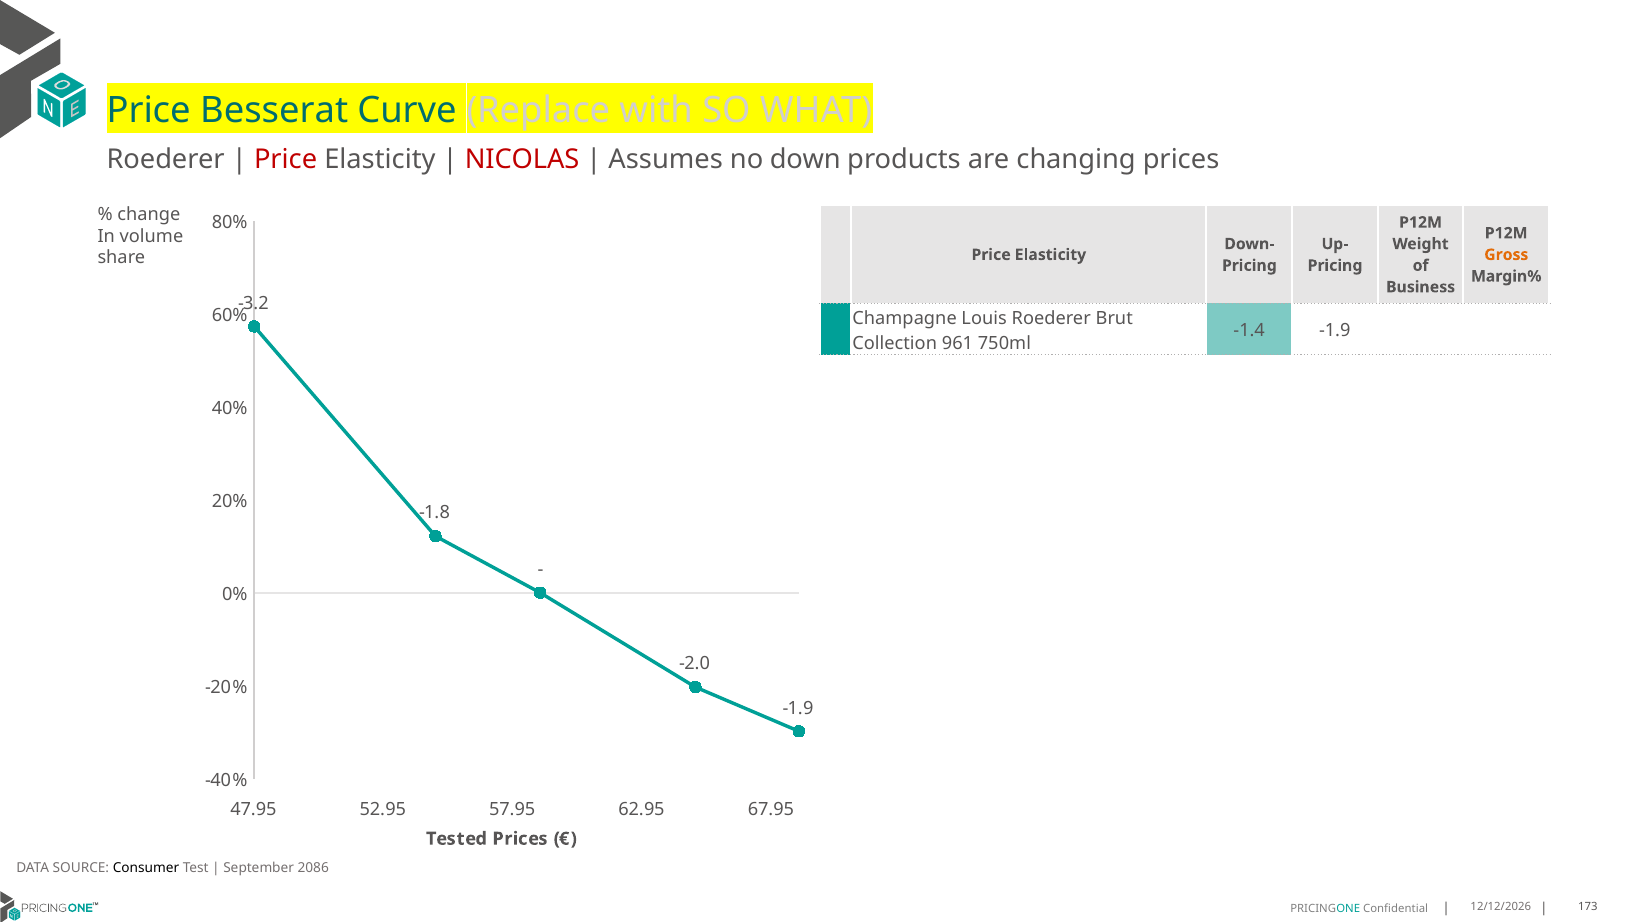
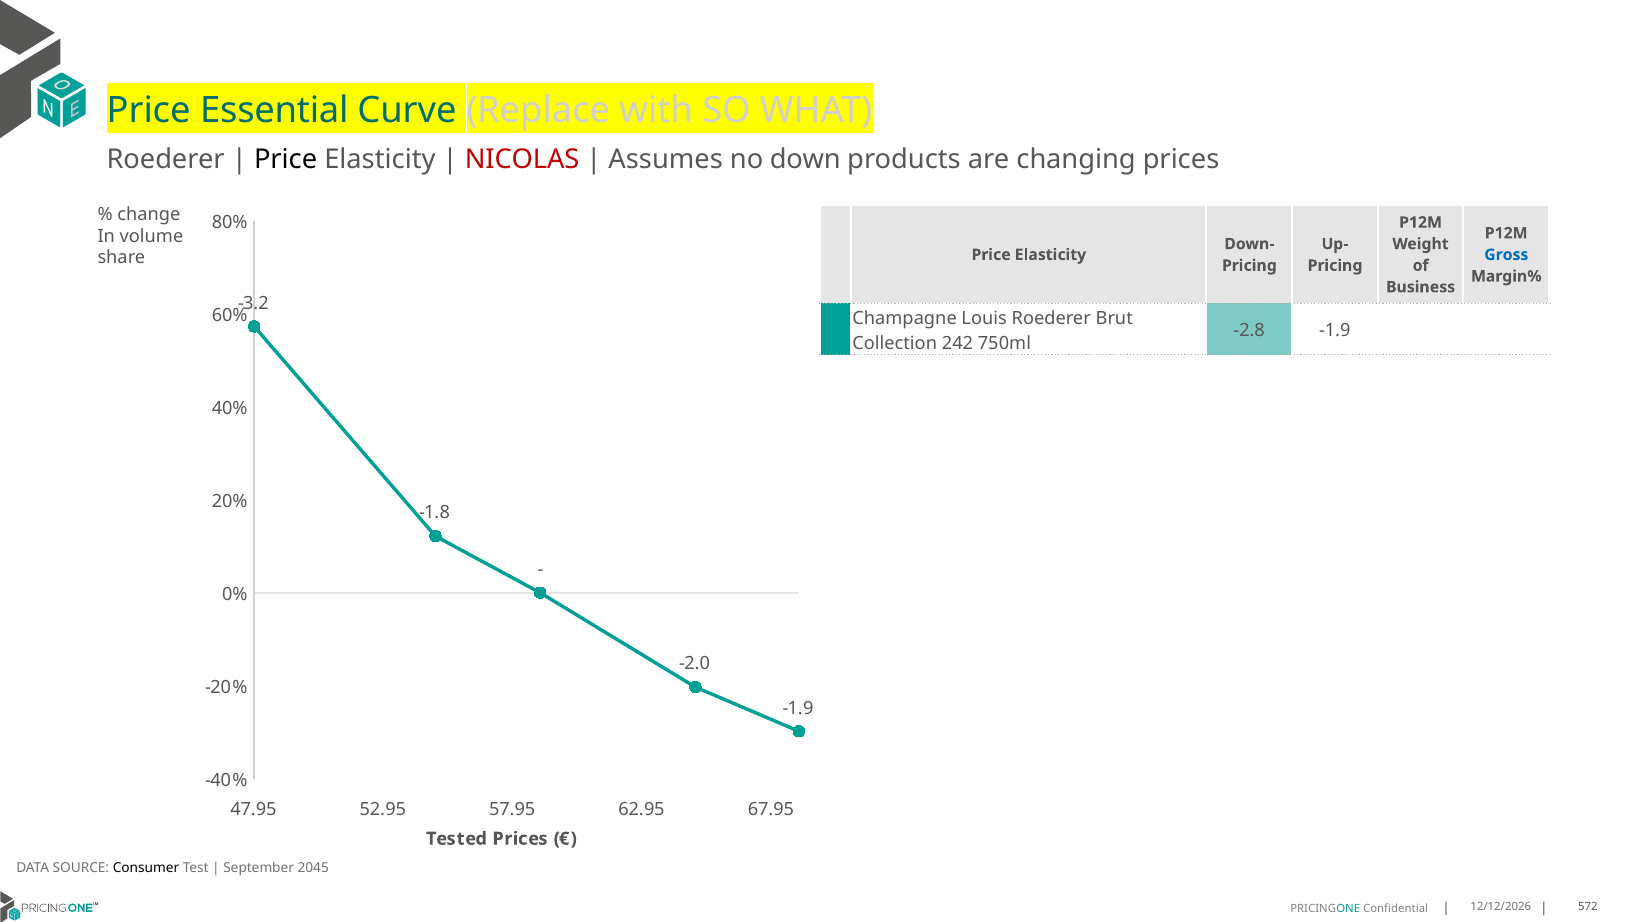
Besserat: Besserat -> Essential (274, 110)
Price colour: red -> black (286, 160)
Gross colour: orange -> blue (1506, 255)
-1.4: -1.4 -> -2.8 (1249, 330)
961: 961 -> 242 (957, 343)
2086: 2086 -> 2045 (313, 868)
173: 173 -> 572 (1588, 906)
